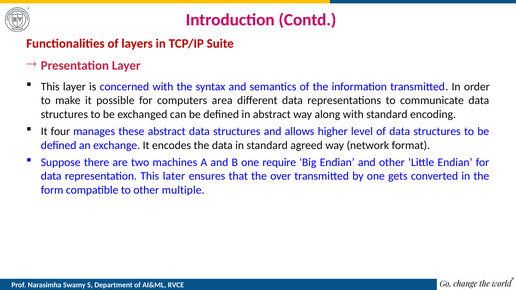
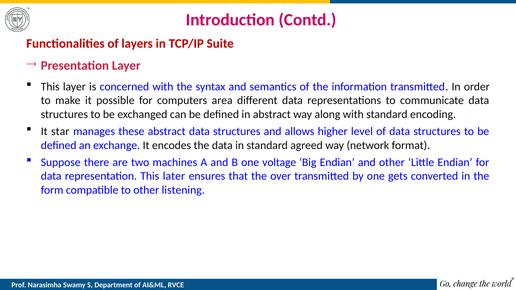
four: four -> star (60, 132)
require: require -> voltage (279, 162)
multiple: multiple -> listening (183, 190)
